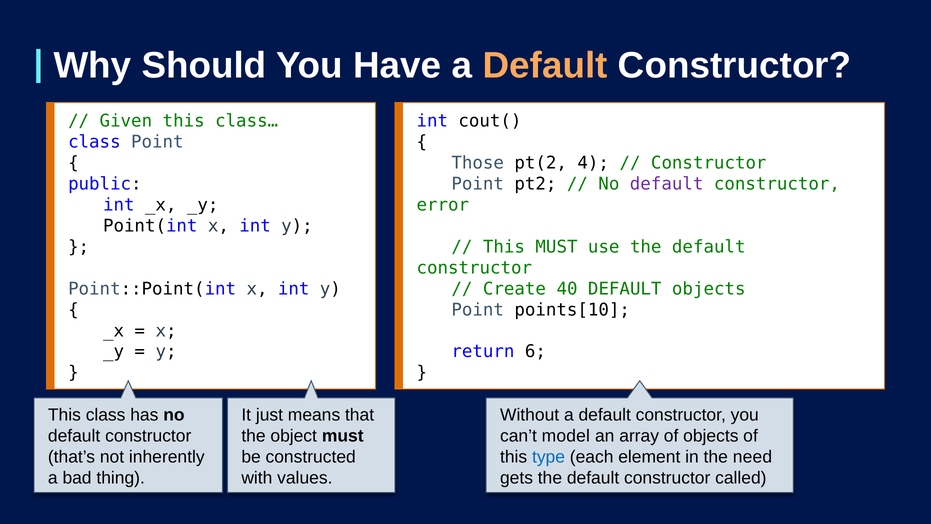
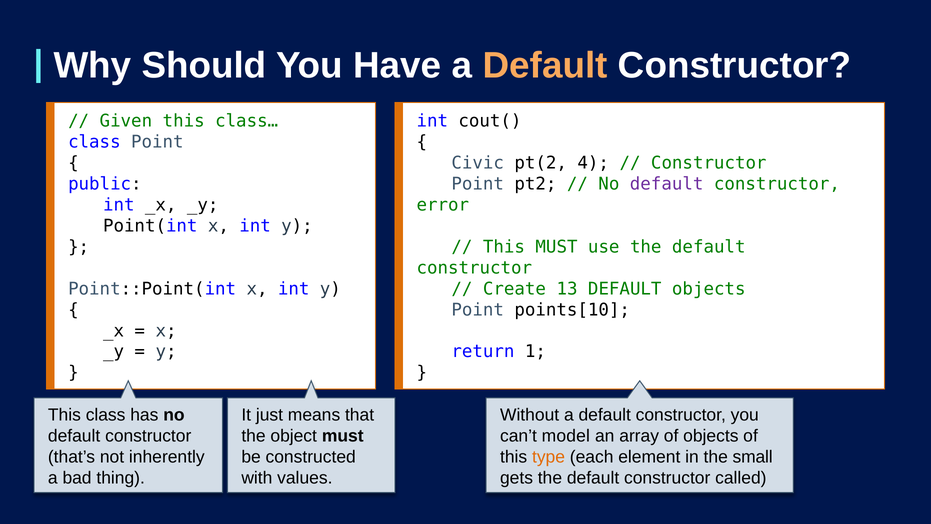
Those: Those -> Civic (478, 163)
40: 40 -> 13 (567, 289)
6: 6 -> 1 (535, 351)
type colour: blue -> orange (549, 457)
need: need -> small (753, 457)
